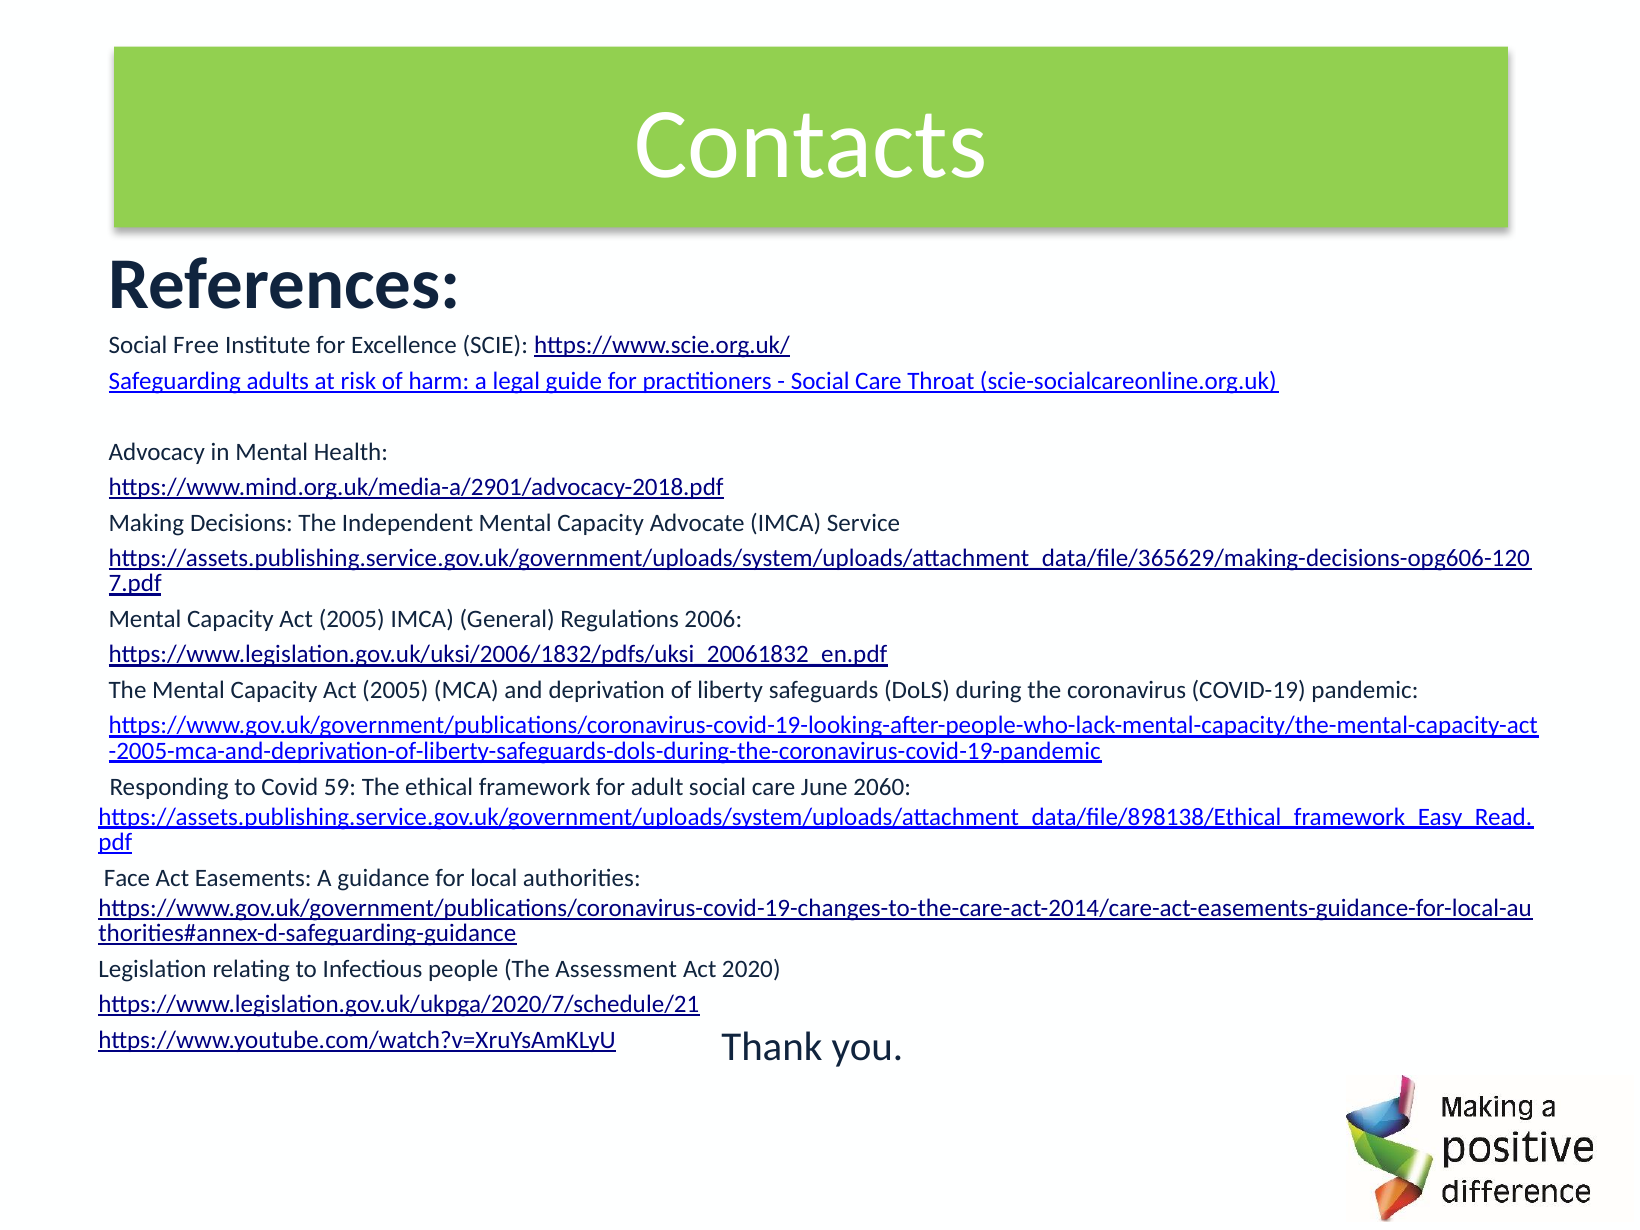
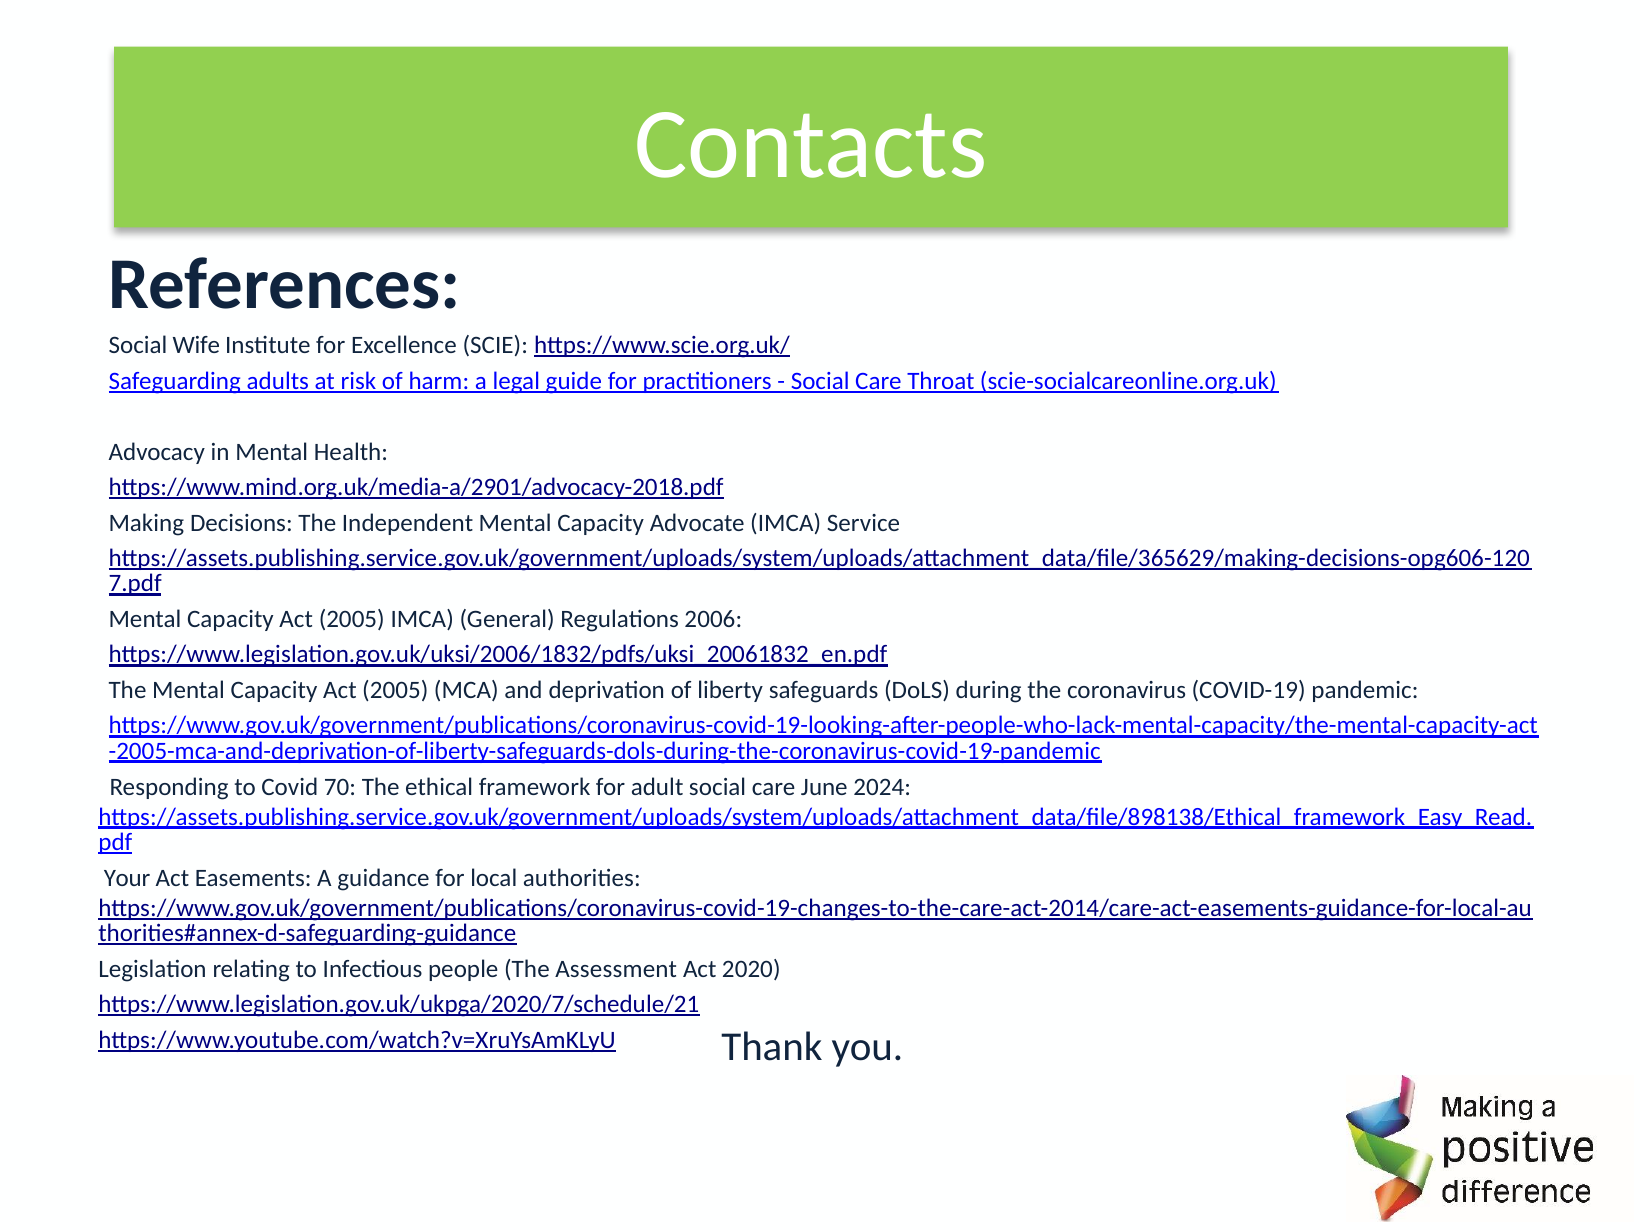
Free: Free -> Wife (196, 345)
59: 59 -> 70 (340, 787)
2060: 2060 -> 2024 (882, 787)
Face: Face -> Your (127, 878)
